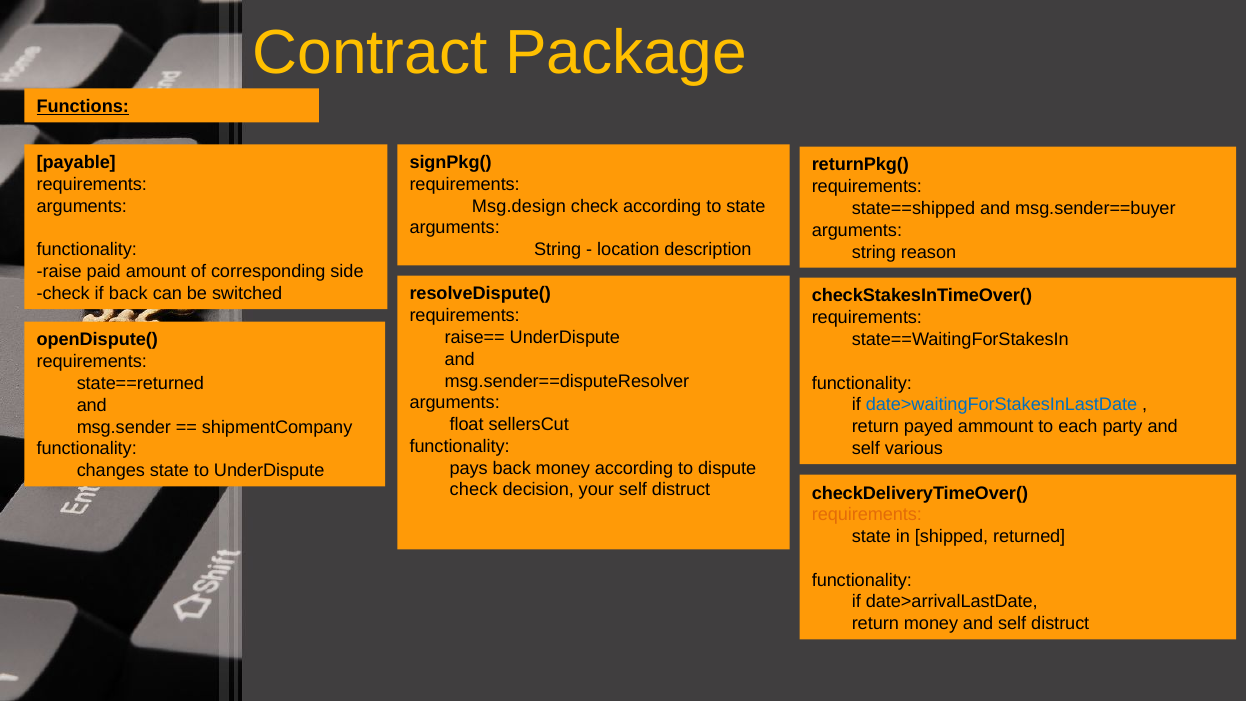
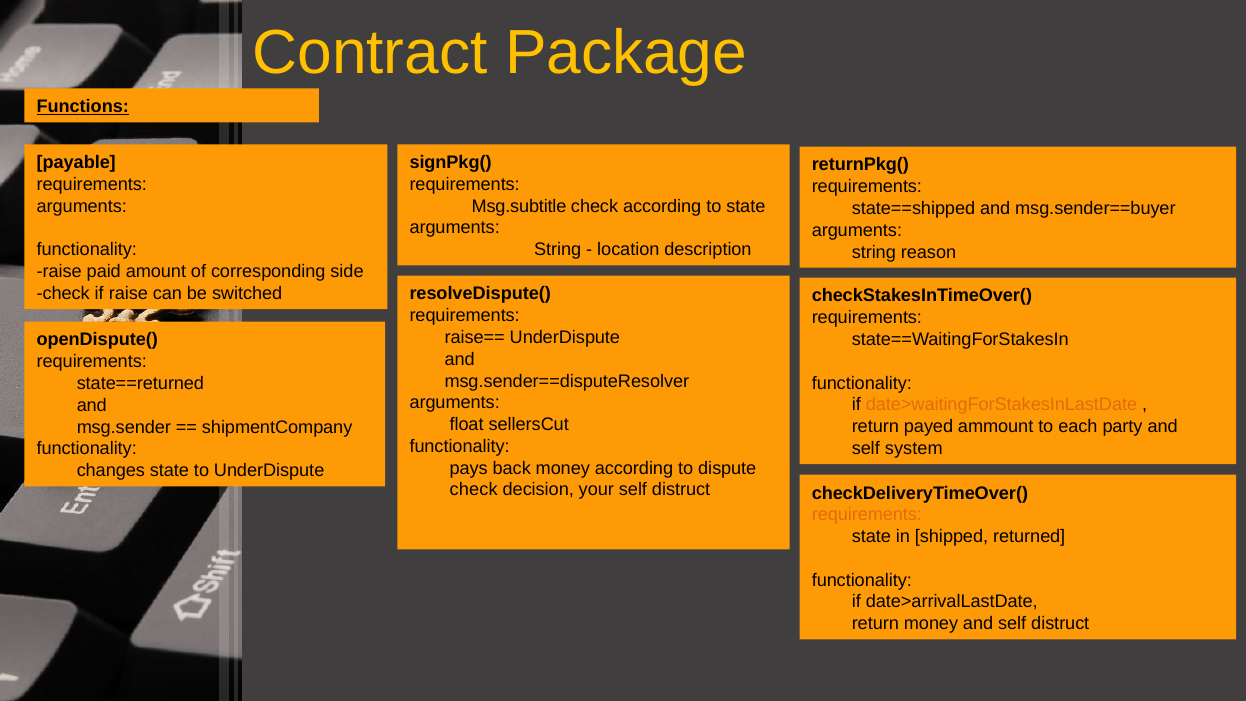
Msg.design: Msg.design -> Msg.subtitle (519, 206)
if back: back -> raise (128, 293)
date>waitingForStakesInLastDate colour: blue -> orange (1001, 405)
various: various -> system (914, 448)
